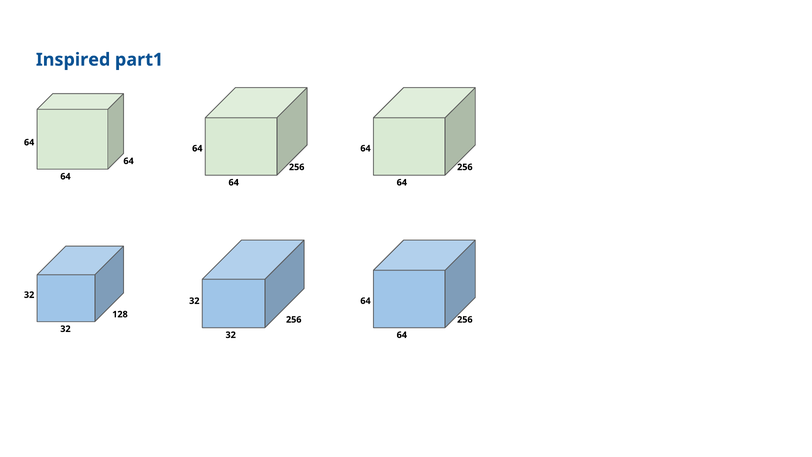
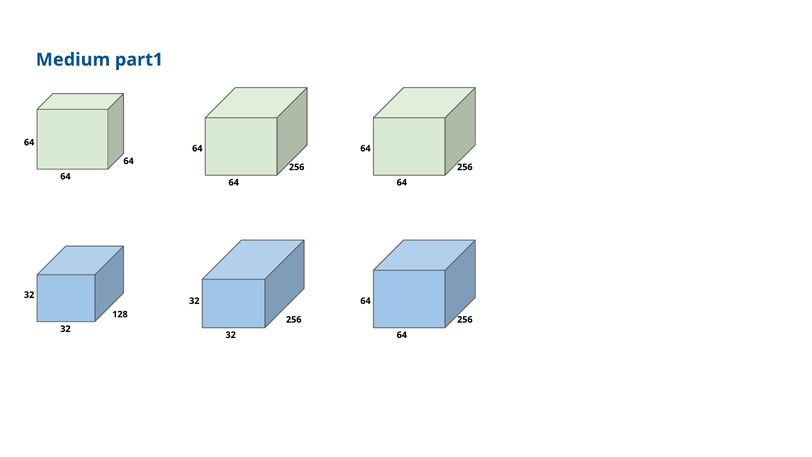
Inspired: Inspired -> Medium (73, 60)
